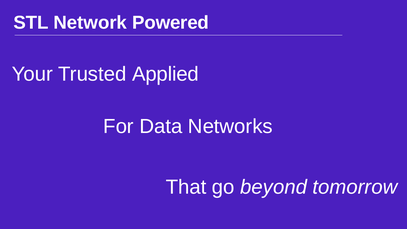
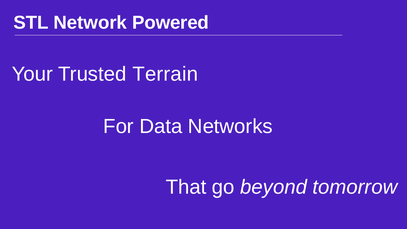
Applied: Applied -> Terrain (165, 74)
